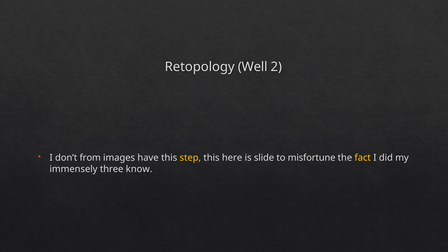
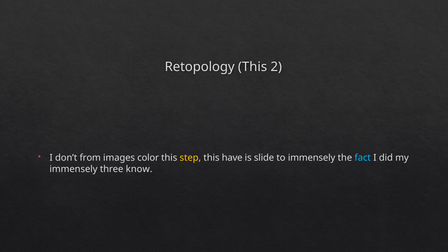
Retopology Well: Well -> This (253, 67)
have: have -> color (148, 158)
here: here -> have (232, 158)
to misfortune: misfortune -> immensely (312, 158)
fact colour: yellow -> light blue (363, 158)
